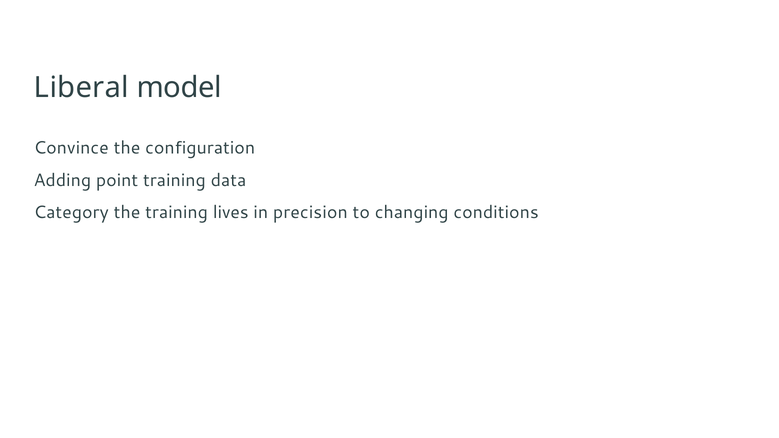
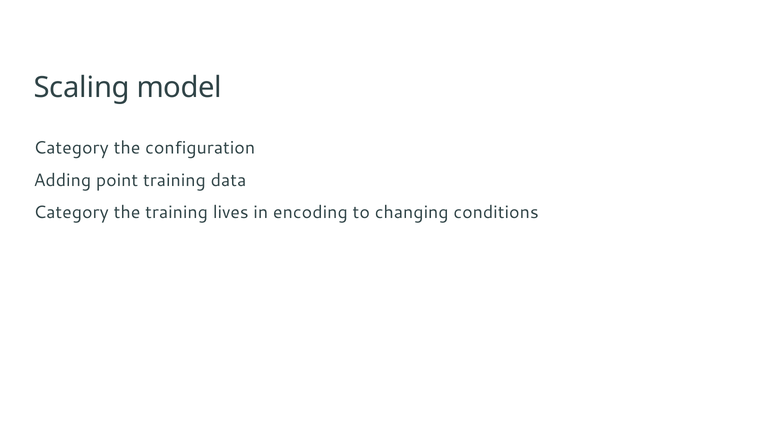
Liberal: Liberal -> Scaling (82, 88)
Convince: Convince -> Category (71, 148)
precision: precision -> encoding (310, 212)
